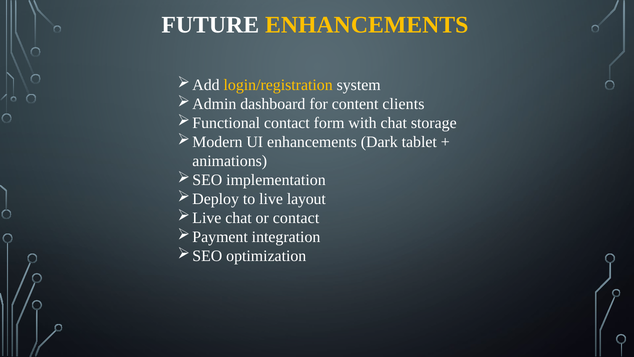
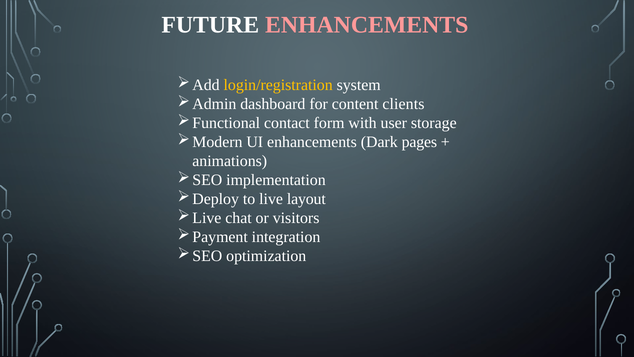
ENHANCEMENTS colour: yellow -> pink (367, 25)
with chat: chat -> user (394, 123)
tablet: tablet -> pages (419, 142)
or contact: contact -> visitors (296, 218)
